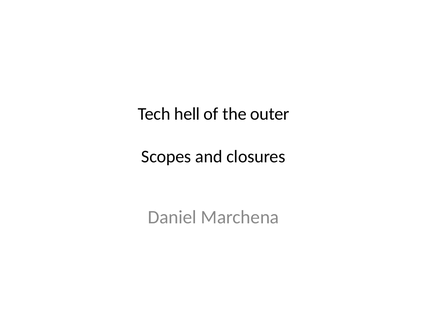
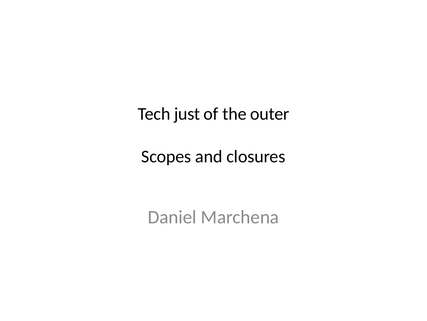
hell: hell -> just (187, 114)
